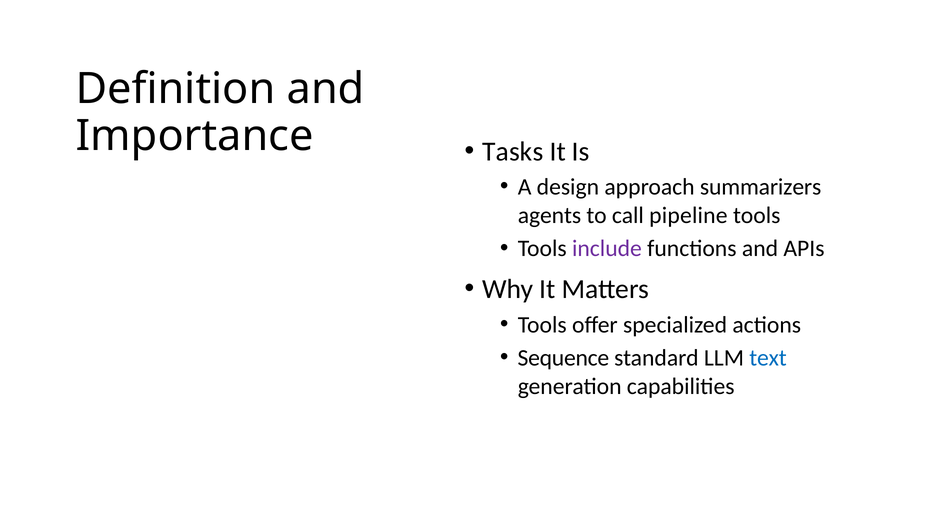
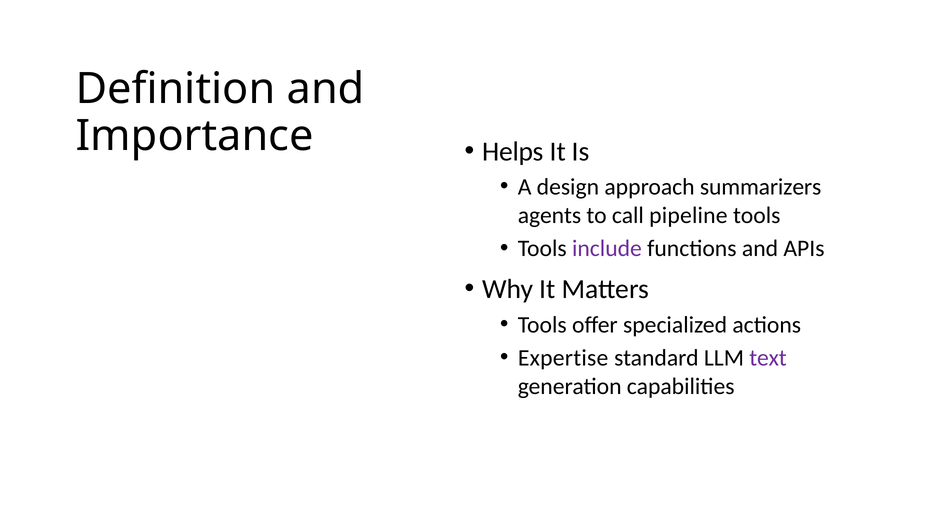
Tasks: Tasks -> Helps (513, 152)
Sequence: Sequence -> Expertise (563, 358)
text colour: blue -> purple (768, 358)
